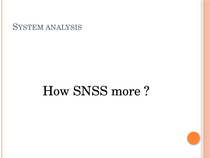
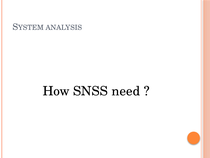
more: more -> need (126, 91)
